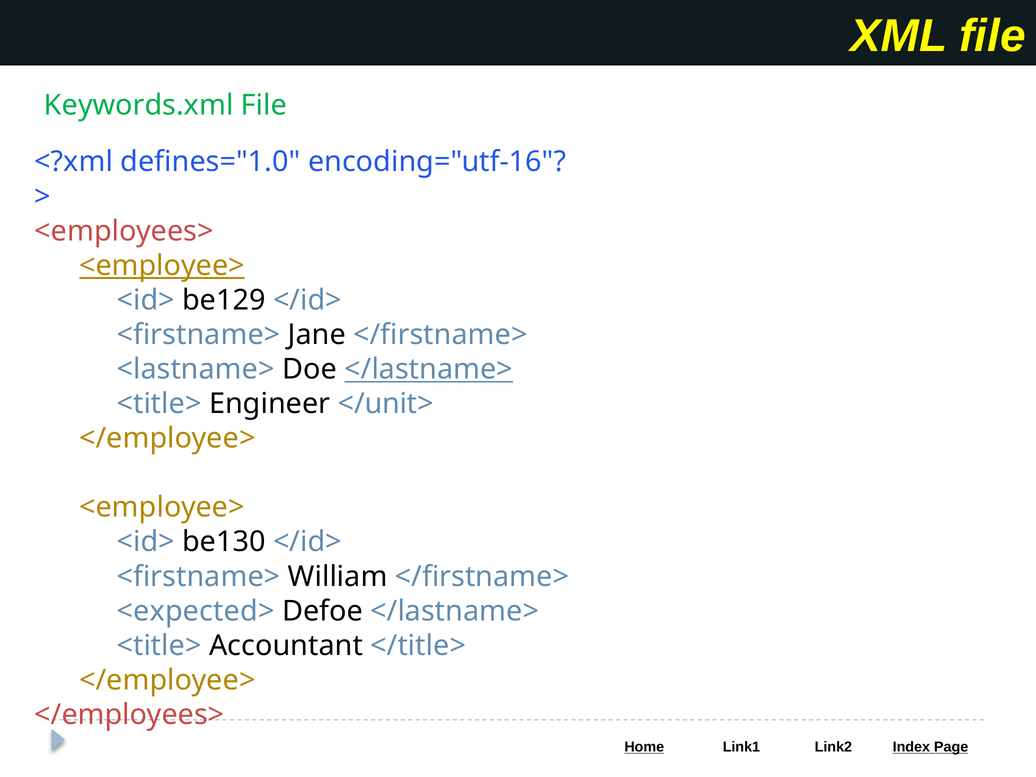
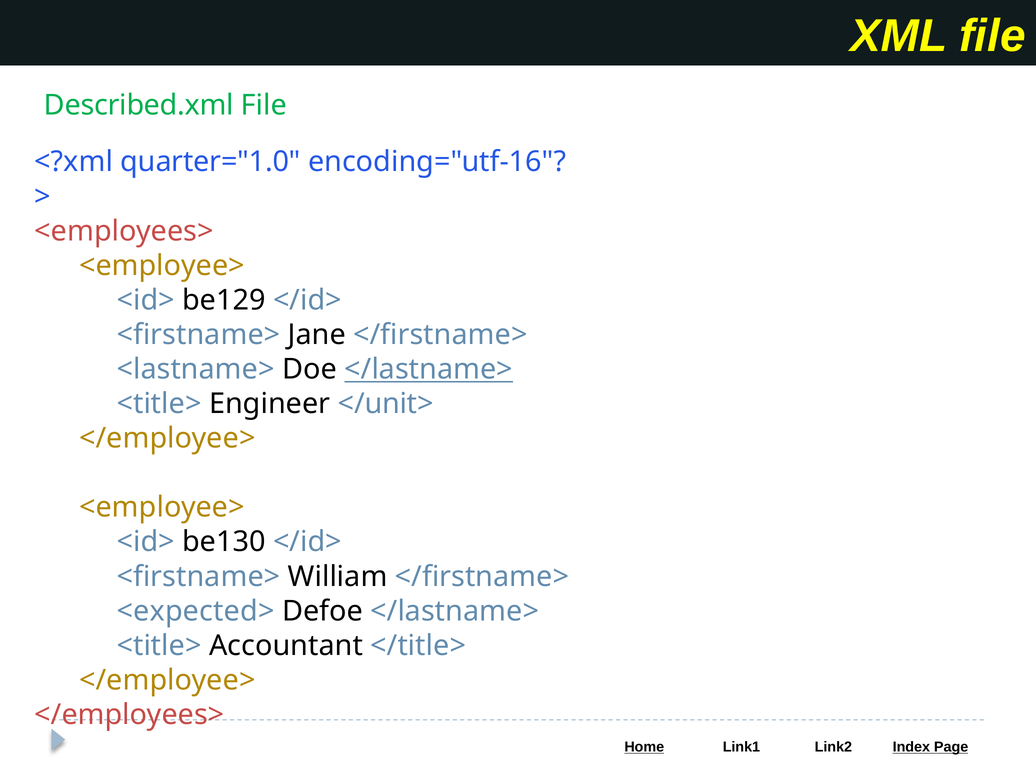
Keywords.xml: Keywords.xml -> Described.xml (139, 105)
defines="1.0: defines="1.0 -> quarter="1.0 (211, 162)
<employee> underline: present -> none (162, 266)
